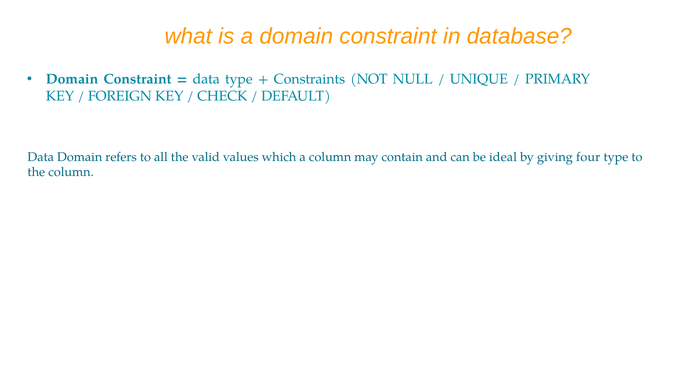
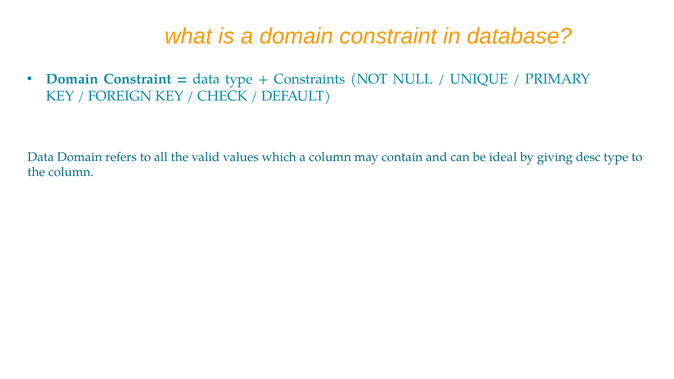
four: four -> desc (588, 157)
